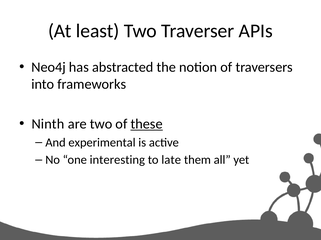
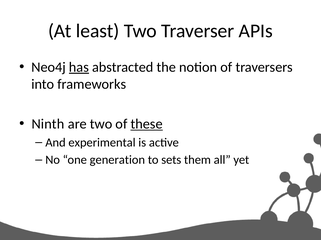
has underline: none -> present (79, 67)
interesting: interesting -> generation (117, 160)
late: late -> sets (171, 160)
